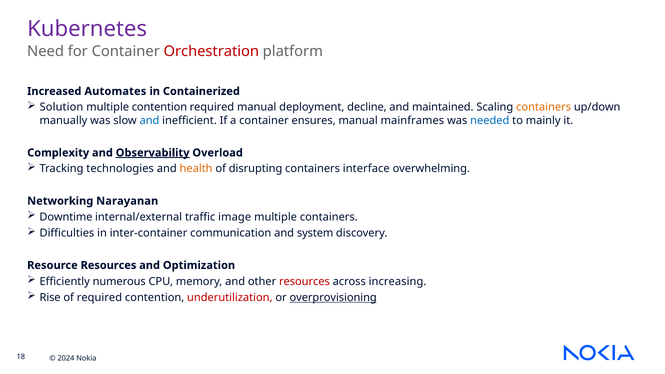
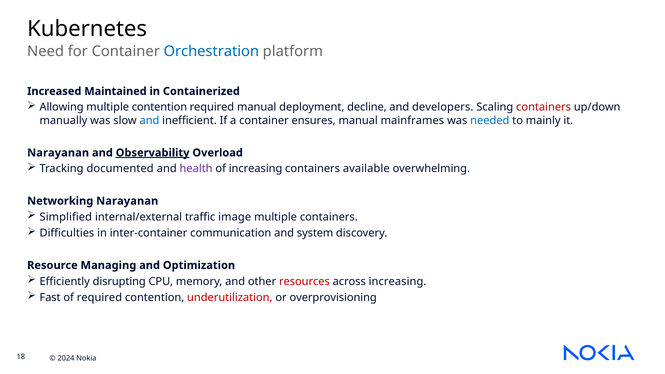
Kubernetes colour: purple -> black (87, 29)
Orchestration colour: red -> blue (211, 51)
Automates: Automates -> Maintained (115, 91)
Solution: Solution -> Allowing (62, 107)
maintained: maintained -> developers (443, 107)
containers colour: orange -> red (544, 107)
Complexity: Complexity -> Narayanan (58, 153)
technologies: technologies -> documented (120, 169)
health colour: orange -> purple (196, 169)
of disrupting: disrupting -> increasing (256, 169)
interface: interface -> available (366, 169)
Downtime: Downtime -> Simplified (66, 217)
Resource Resources: Resources -> Managing (108, 265)
numerous: numerous -> disrupting (119, 281)
Rise: Rise -> Fast (50, 297)
overprovisioning underline: present -> none (333, 297)
